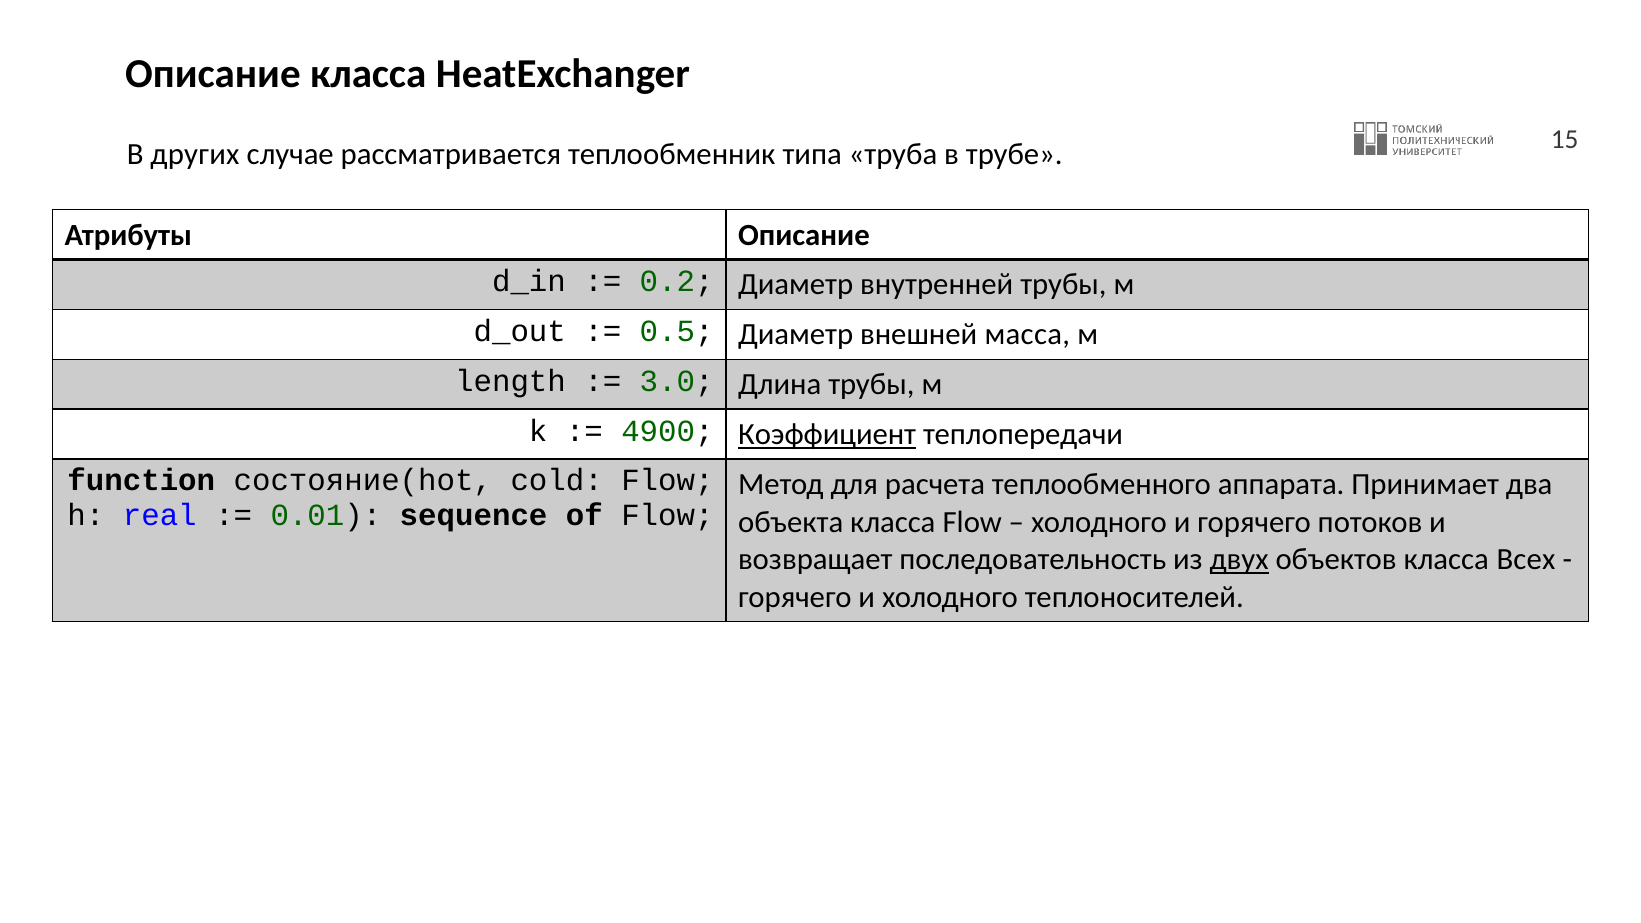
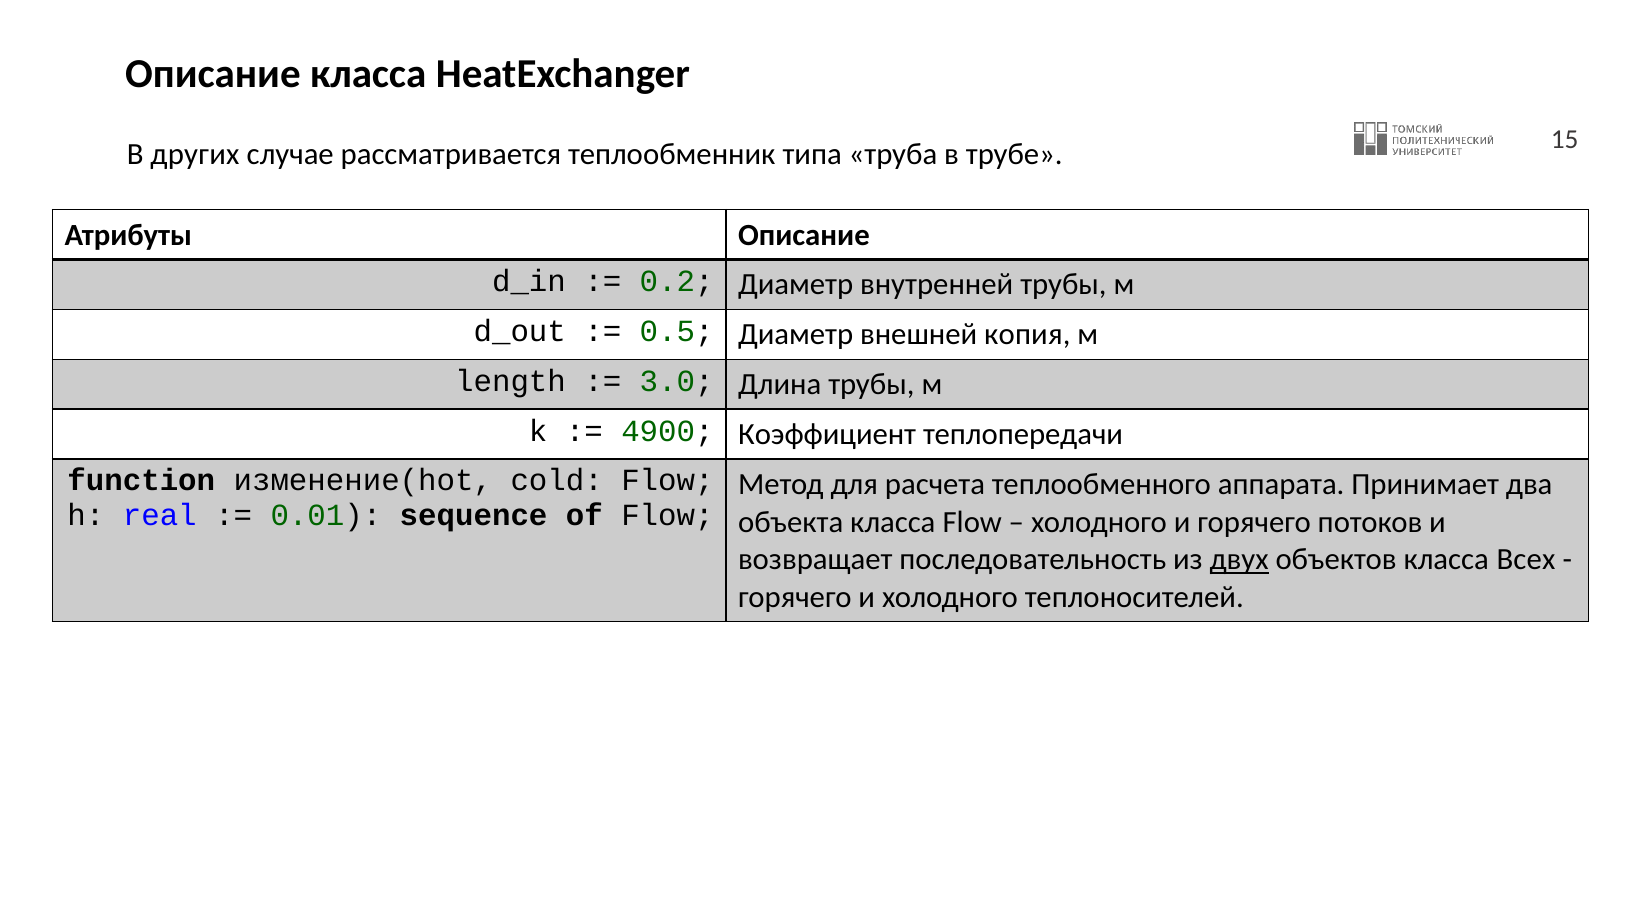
масса: масса -> копия (1027, 335)
Коэффициент underline: present -> none (827, 435)
состояние(hot: состояние(hot -> изменение(hot (363, 481)
